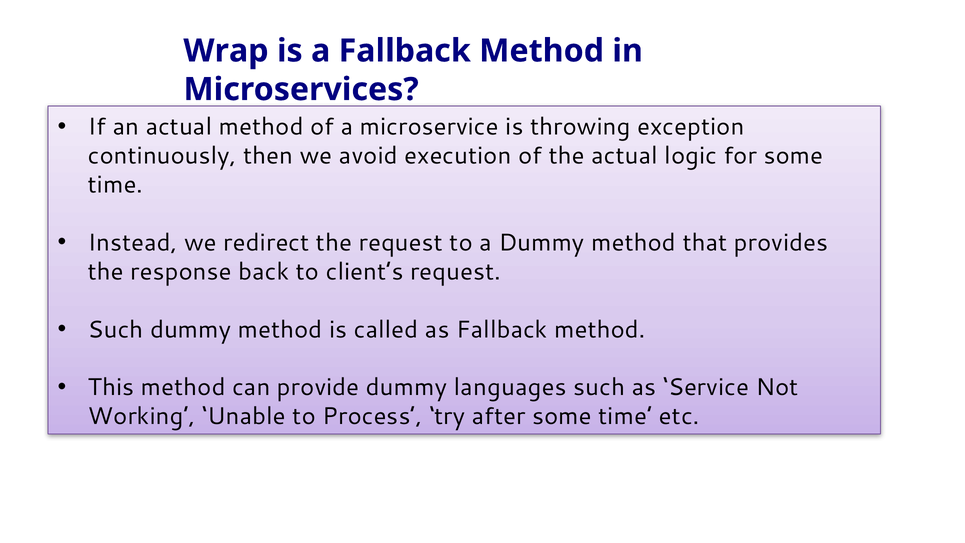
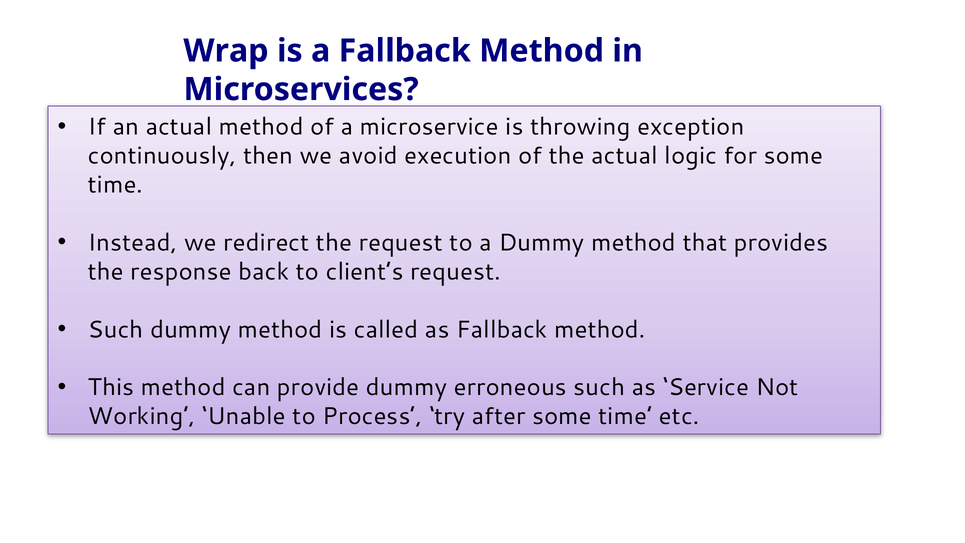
languages: languages -> erroneous (510, 387)
